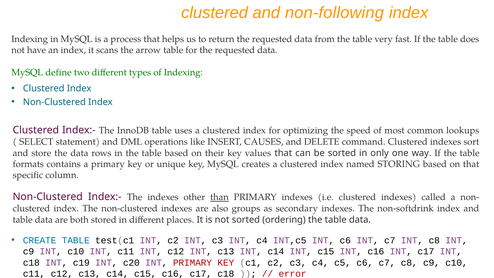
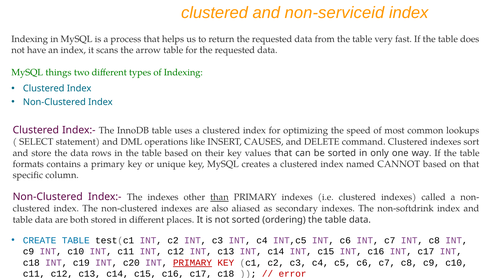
non-following: non-following -> non-serviceid (334, 13)
define: define -> things (58, 72)
STORING: STORING -> CANNOT (399, 164)
groups: groups -> aliased (246, 208)
PRIMARY underline: none -> present (192, 263)
